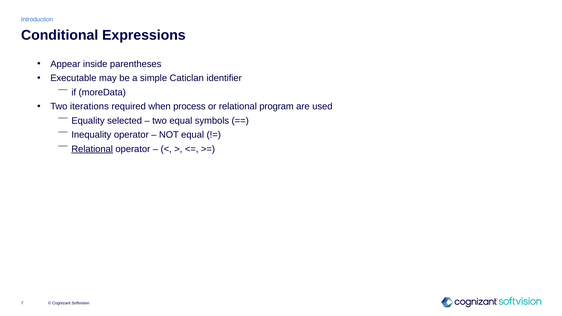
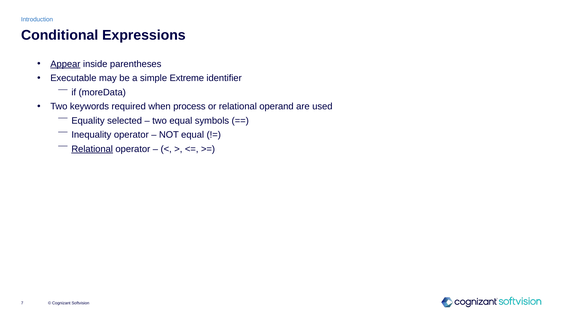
Appear underline: none -> present (65, 64)
Caticlan: Caticlan -> Extreme (187, 78)
iterations: iterations -> keywords (89, 107)
program: program -> operand (276, 107)
